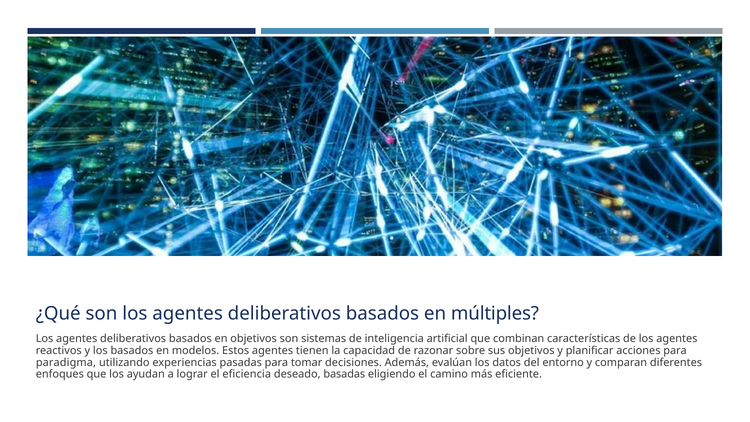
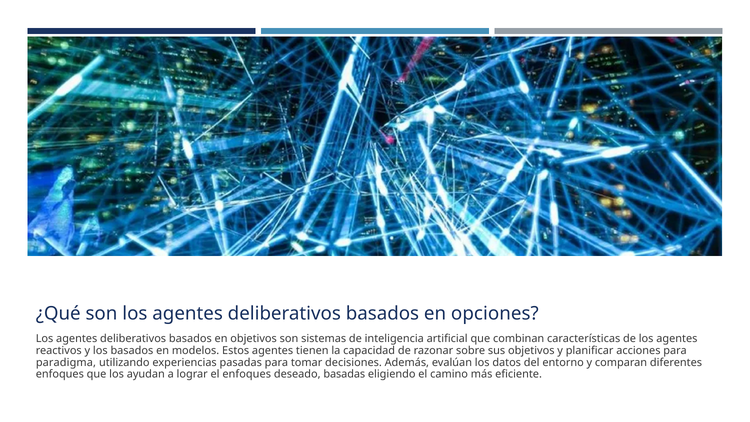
múltiples: múltiples -> opciones (495, 314)
el eficiencia: eficiencia -> enfoques (247, 374)
